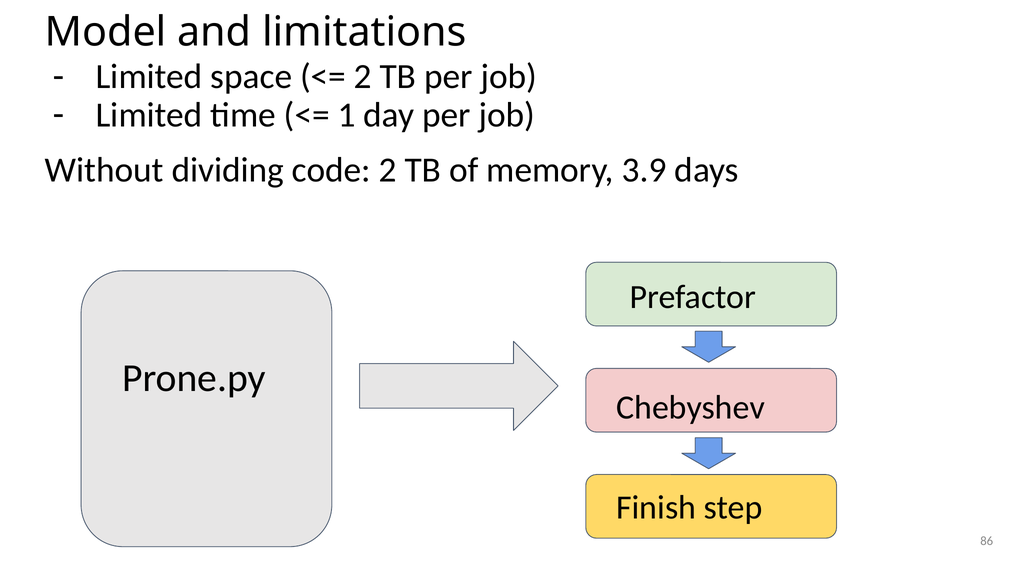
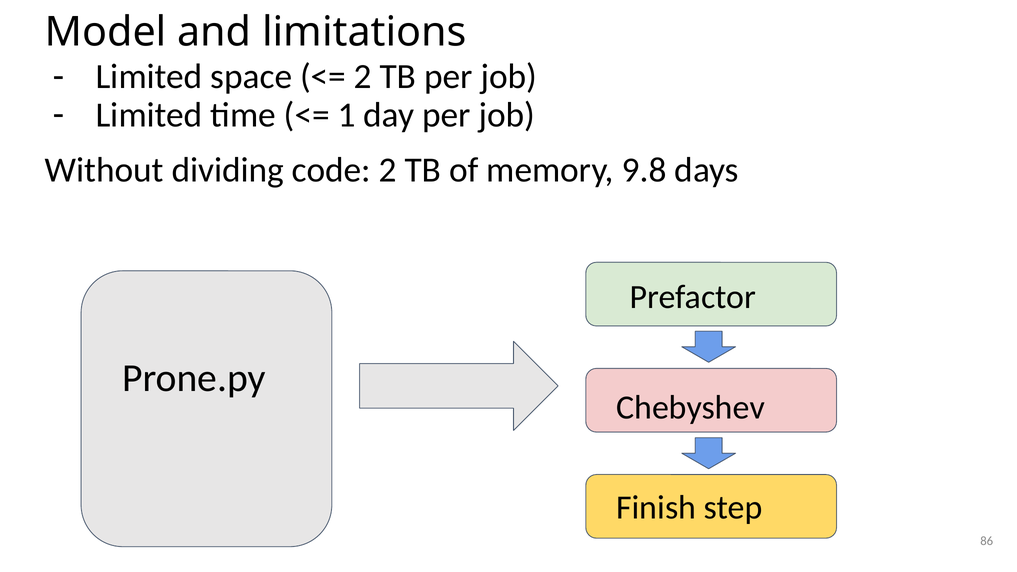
3.9: 3.9 -> 9.8 (644, 170)
